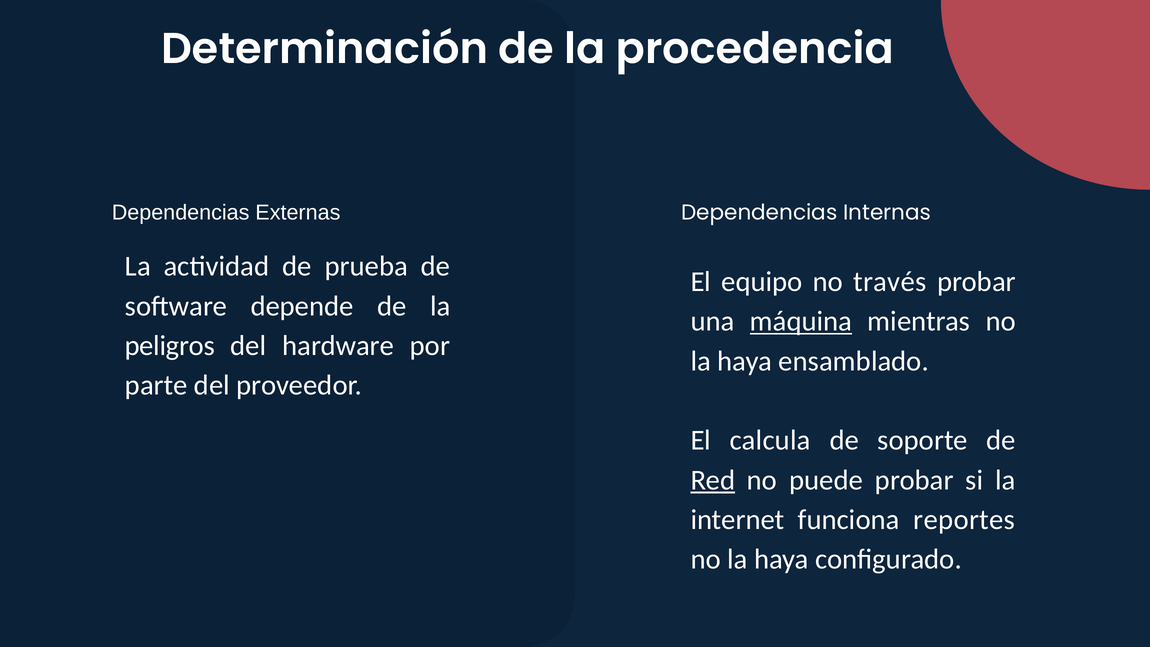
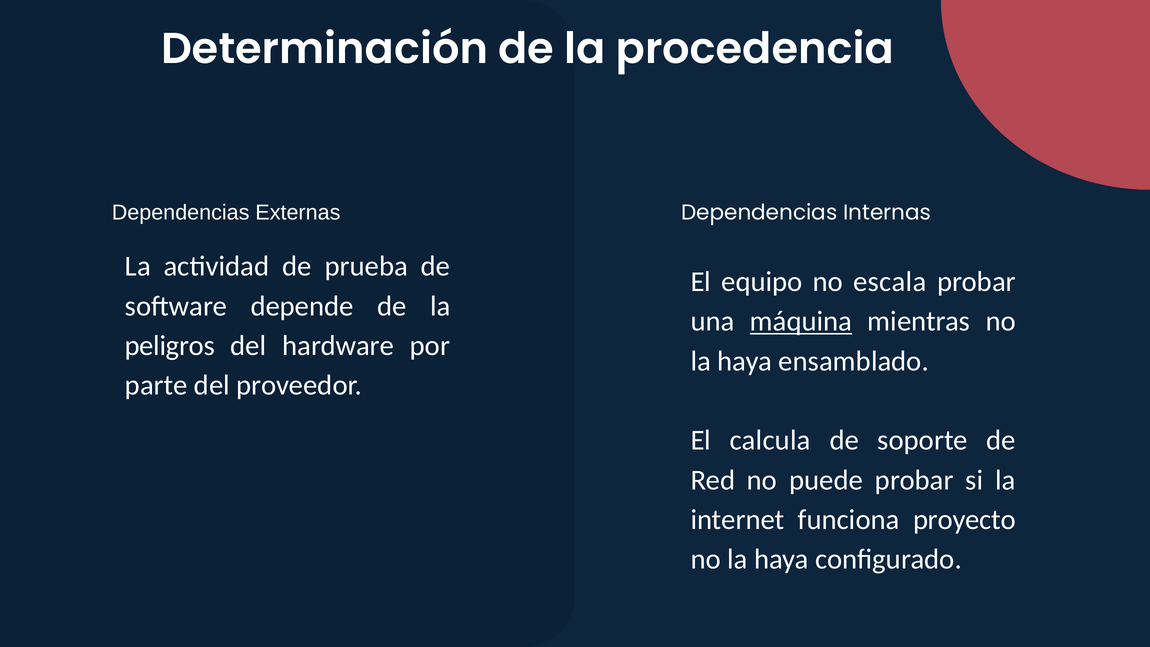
través: través -> escala (890, 282)
Red underline: present -> none (713, 480)
reportes: reportes -> proyecto (964, 520)
